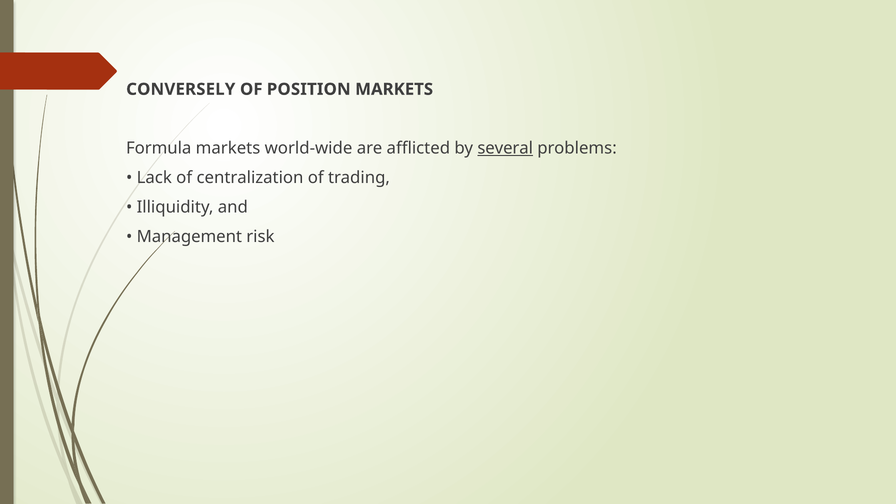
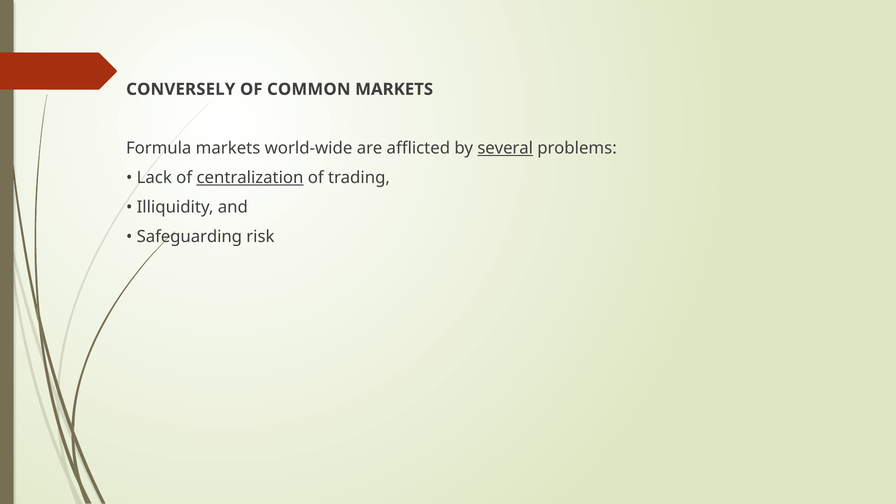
POSITION: POSITION -> COMMON (309, 89)
centralization underline: none -> present (250, 178)
Management: Management -> Safeguarding (189, 237)
